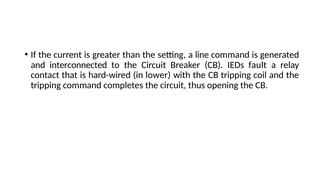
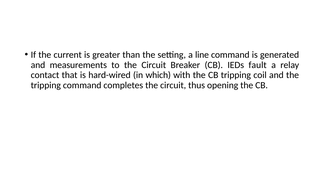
interconnected: interconnected -> measurements (78, 65)
lower: lower -> which (158, 75)
